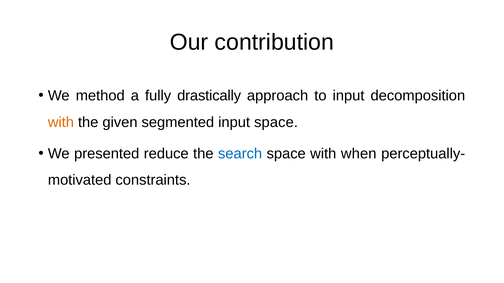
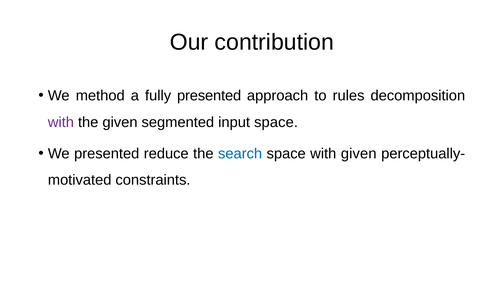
fully drastically: drastically -> presented (209, 96)
to input: input -> rules (349, 96)
with colour: orange -> purple (61, 122)
with when: when -> given (359, 154)
